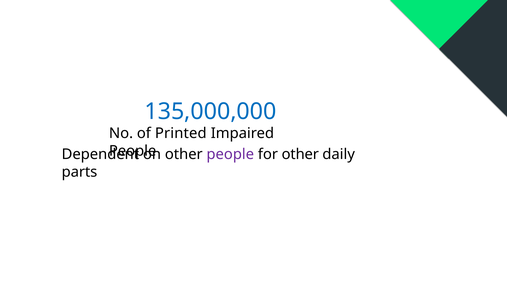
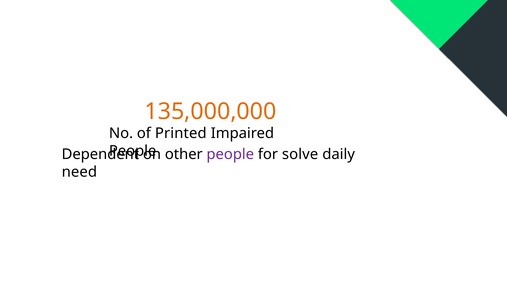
135,000,000 colour: blue -> orange (210, 112)
for other: other -> solve (300, 154)
parts: parts -> need (79, 172)
